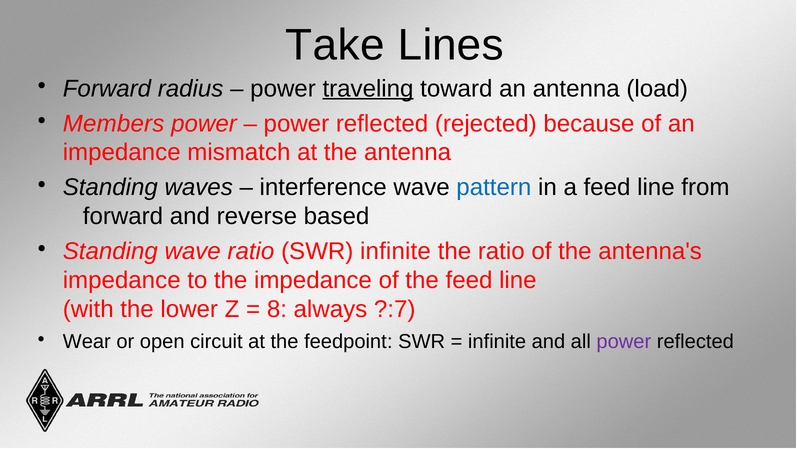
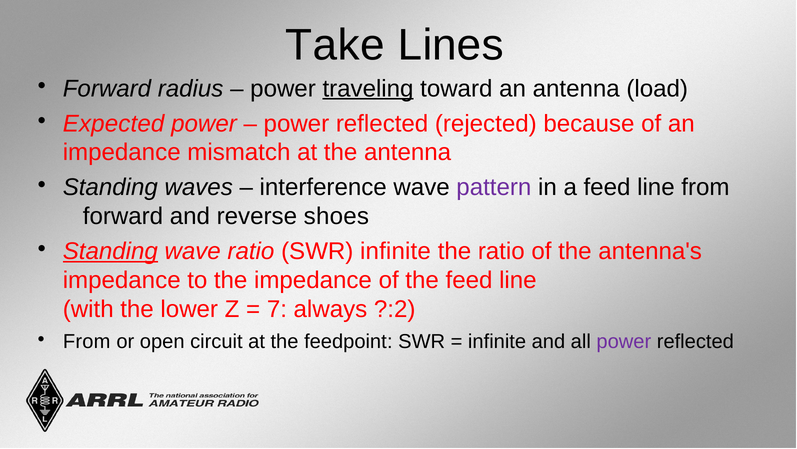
Members: Members -> Expected (114, 123)
pattern colour: blue -> purple (494, 187)
based: based -> shoes (336, 216)
Standing underline: none -> present (110, 251)
8: 8 -> 7 (277, 309)
?:7: ?:7 -> ?:2 (395, 309)
Wear: Wear -> From (87, 341)
